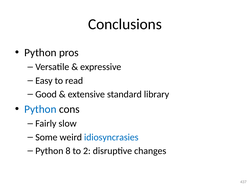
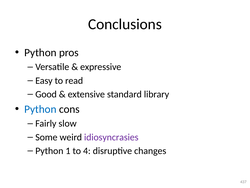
idiosyncrasies colour: blue -> purple (111, 137)
8: 8 -> 1 (68, 150)
2: 2 -> 4 (87, 150)
